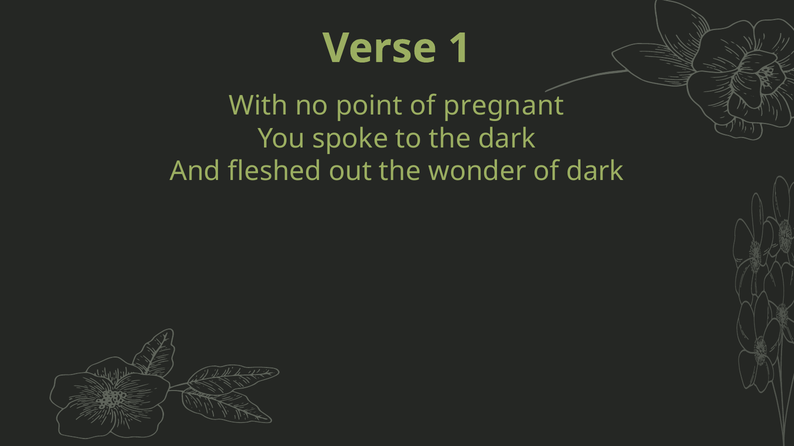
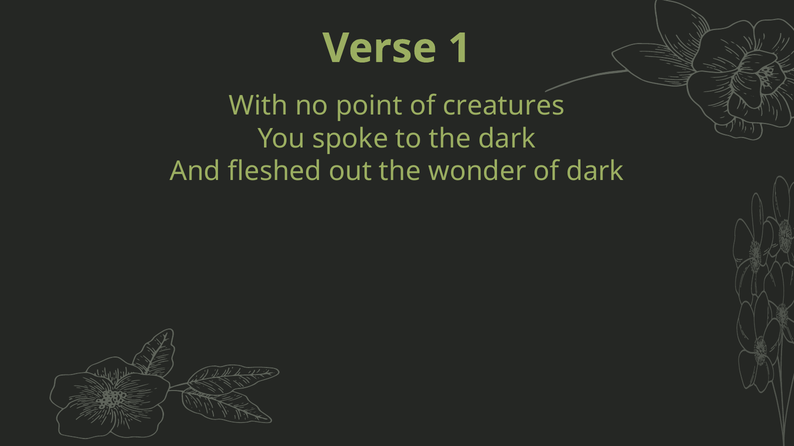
pregnant: pregnant -> creatures (504, 106)
